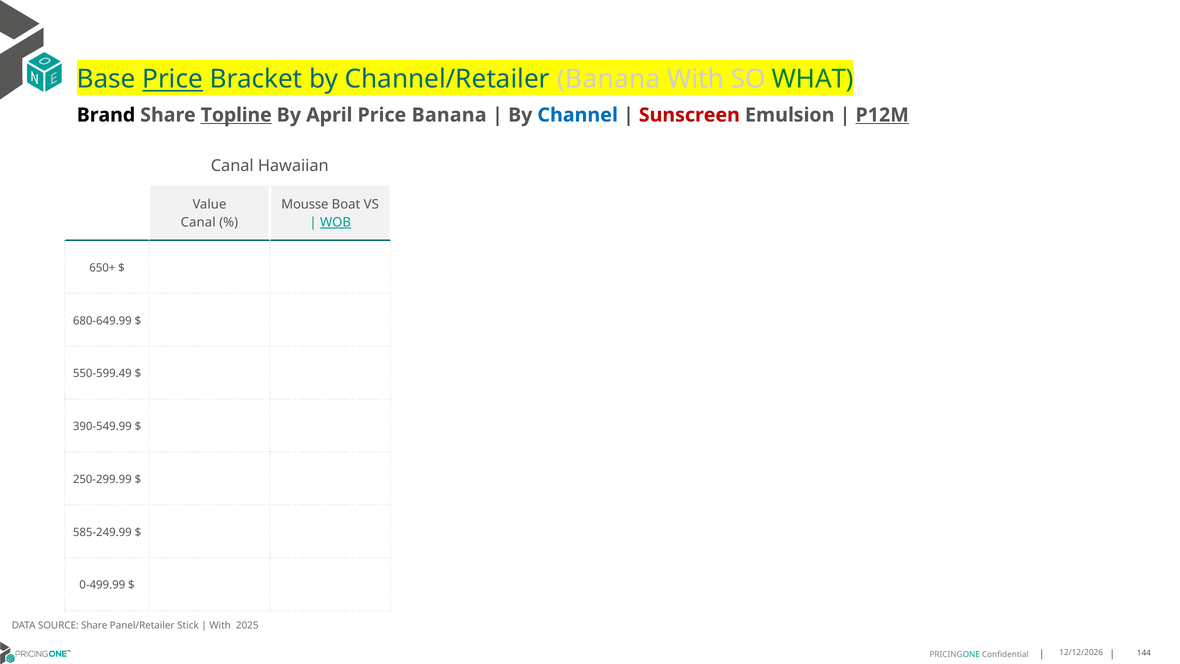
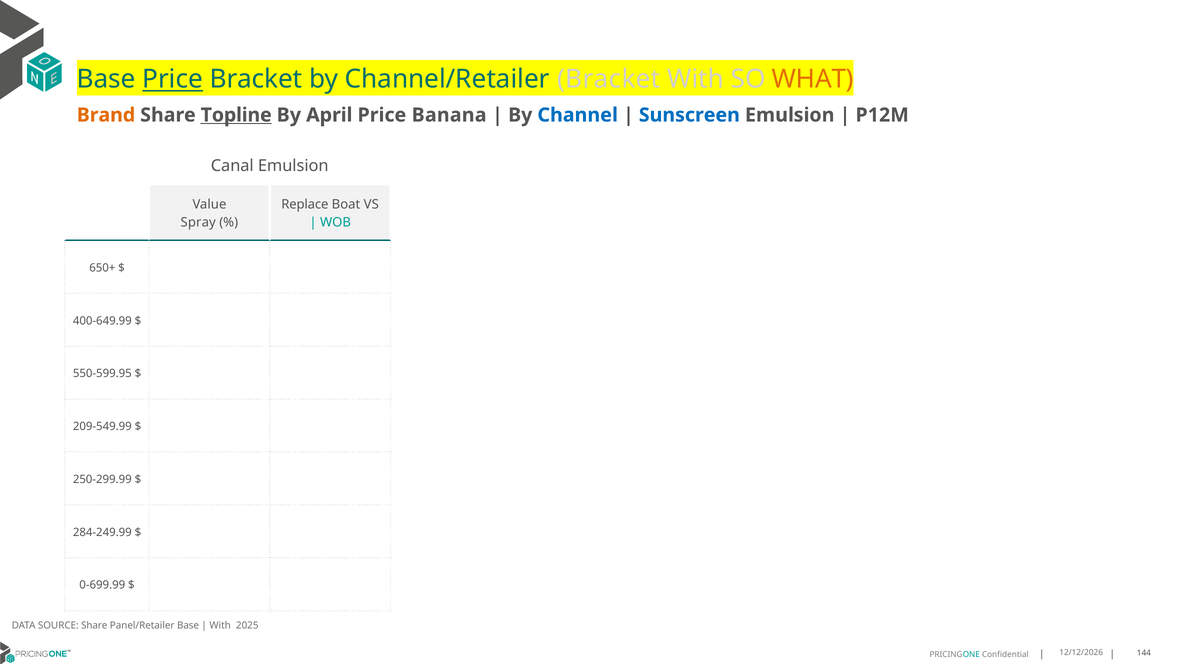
Channel/Retailer Banana: Banana -> Bracket (609, 79)
WHAT colour: green -> orange (813, 79)
Brand colour: black -> orange (106, 115)
Sunscreen colour: red -> blue (689, 115)
P12M underline: present -> none (882, 115)
Canal Hawaiian: Hawaiian -> Emulsion (293, 166)
Mousse: Mousse -> Replace (305, 204)
Canal: Canal -> Spray (198, 222)
WOB underline: present -> none (335, 222)
680-649.99: 680-649.99 -> 400-649.99 (102, 321)
550-599.49: 550-599.49 -> 550-599.95 (102, 374)
390-549.99: 390-549.99 -> 209-549.99 (102, 426)
585-249.99: 585-249.99 -> 284-249.99 (102, 532)
0-499.99: 0-499.99 -> 0-699.99 (102, 585)
Panel/Retailer Stick: Stick -> Base (188, 625)
